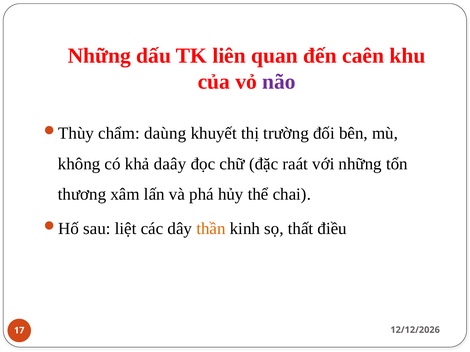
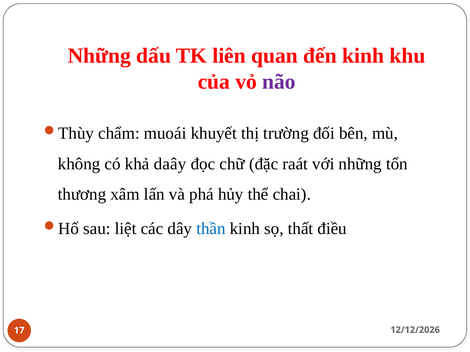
đến caên: caên -> kinh (363, 56)
daùng: daùng -> muoái (165, 134)
thần colour: orange -> blue (211, 229)
